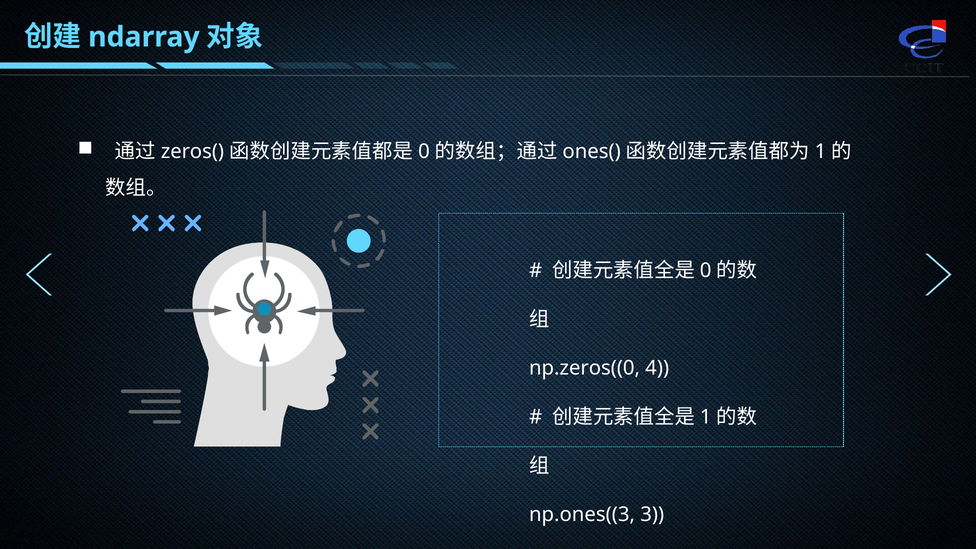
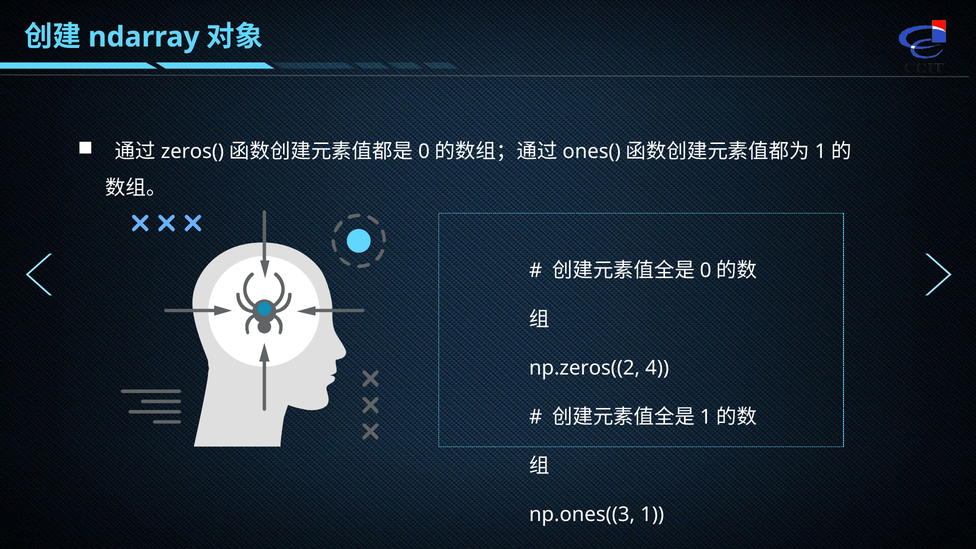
np.zeros((0: np.zeros((0 -> np.zeros((2 (585, 368)
np.ones((3 3: 3 -> 1 (652, 515)
